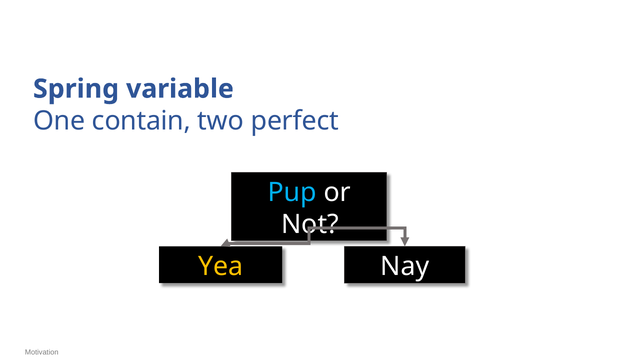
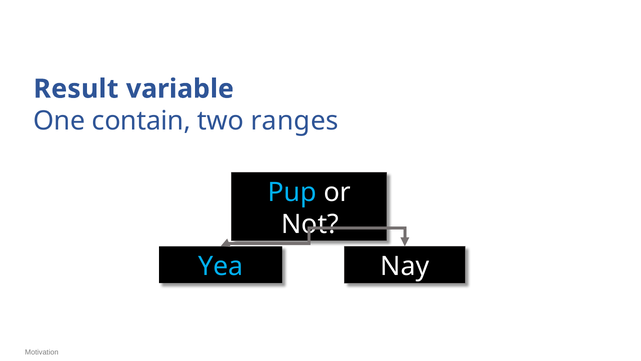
Spring: Spring -> Result (76, 89)
perfect: perfect -> ranges (295, 121)
Yea colour: yellow -> light blue (221, 266)
